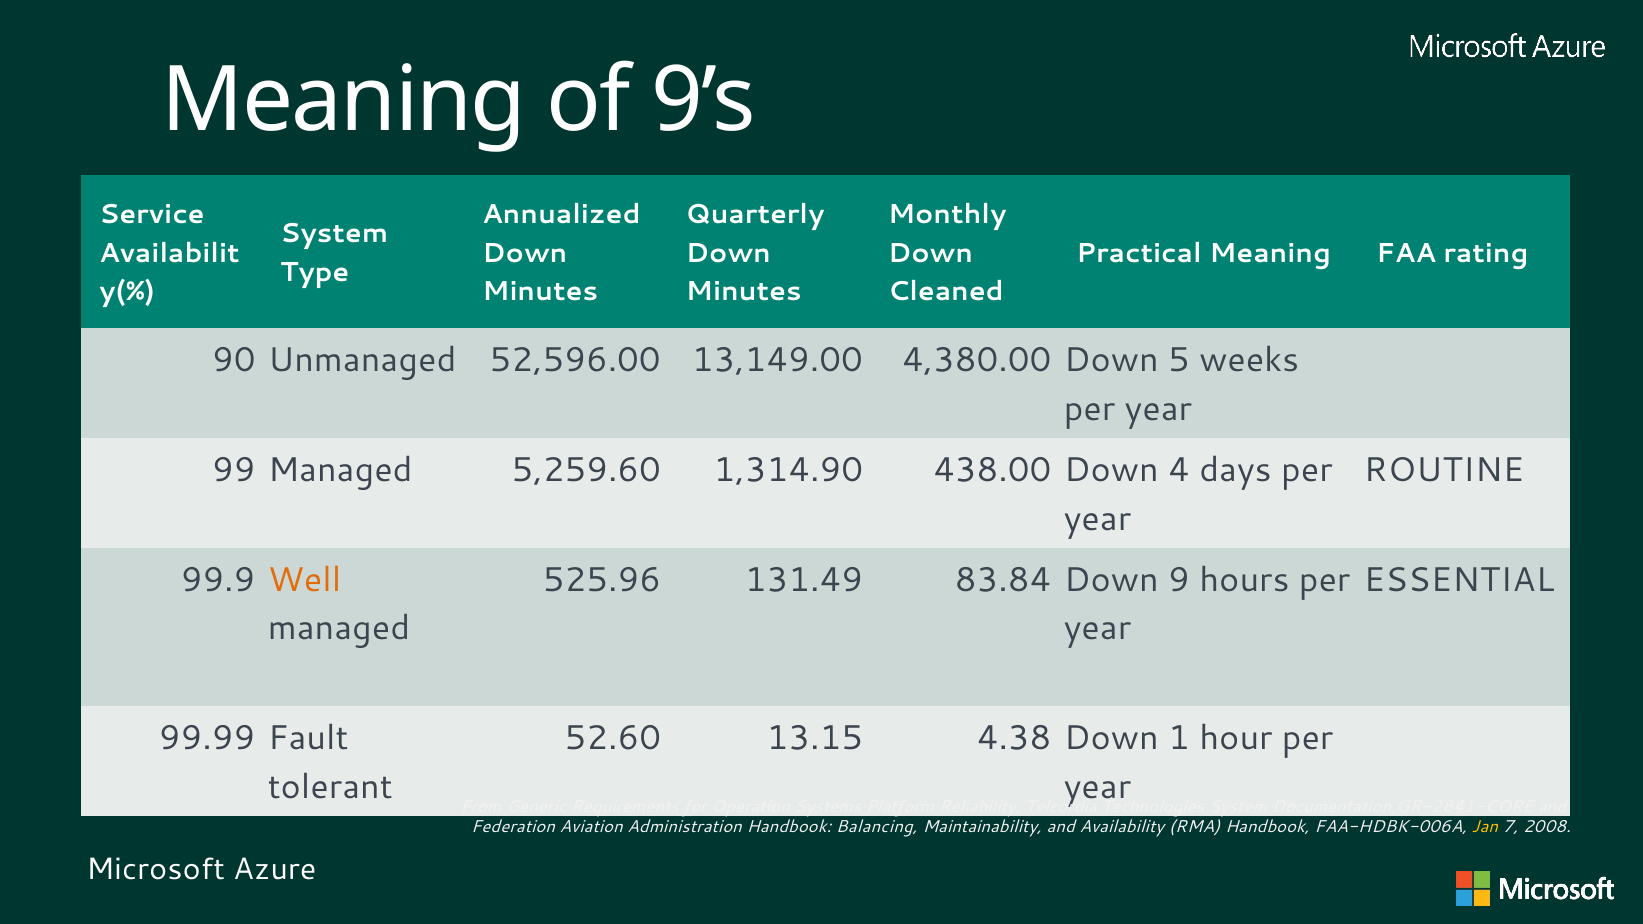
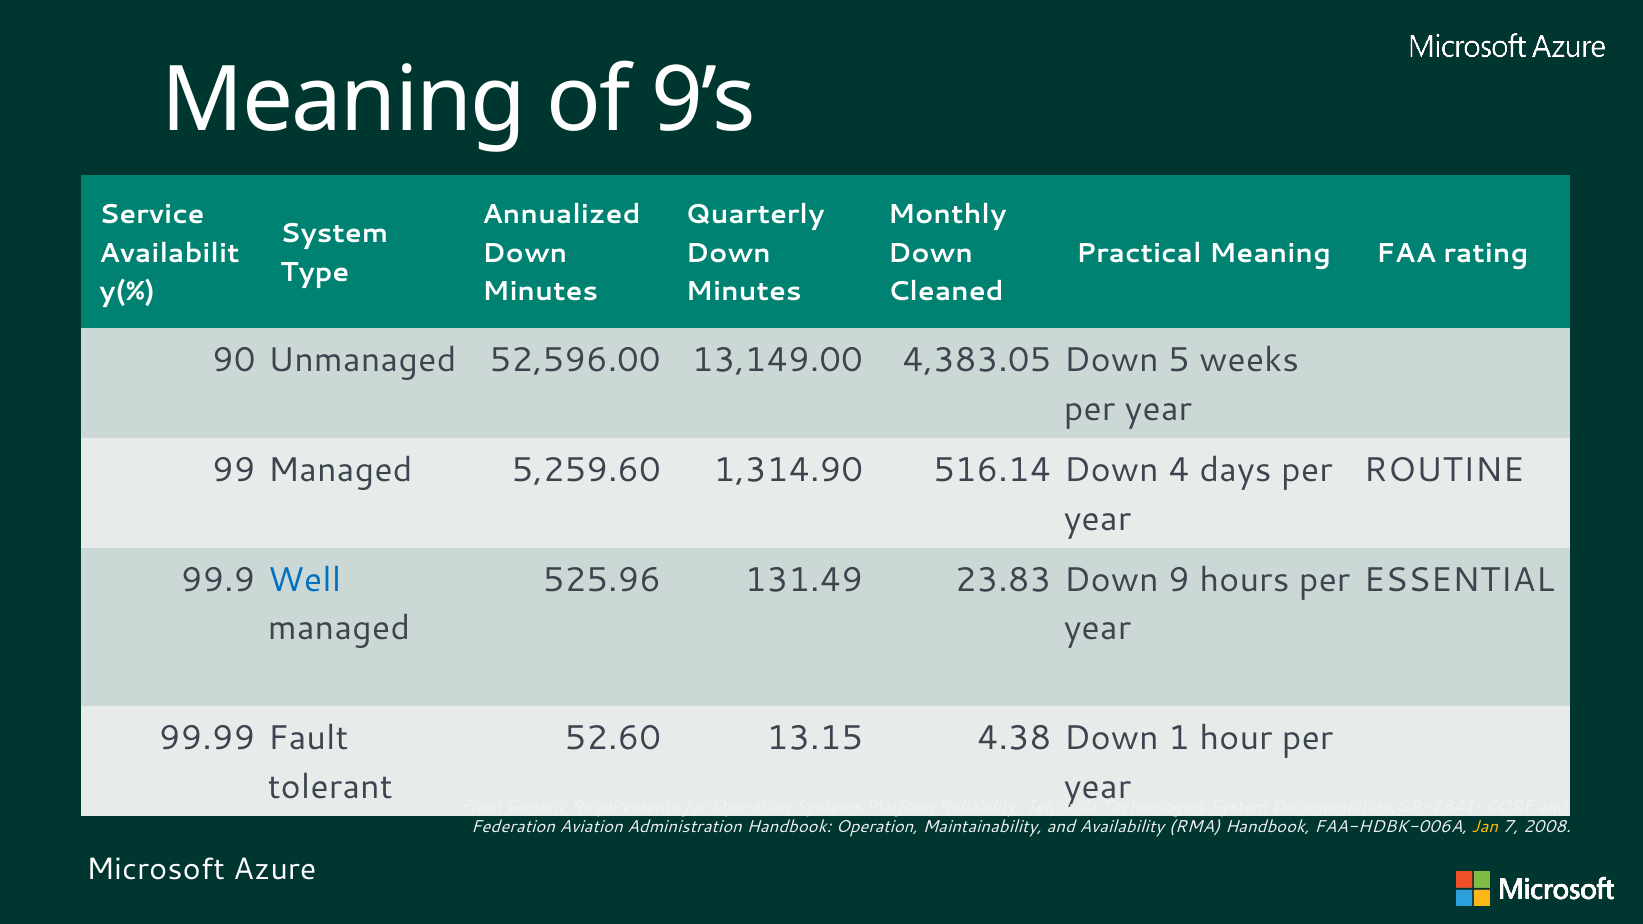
4,380.00: 4,380.00 -> 4,383.05 (977, 361)
438.00: 438.00 -> 516.14 (992, 470)
Well colour: orange -> blue (305, 580)
83.84: 83.84 -> 23.83 (1003, 580)
Handbook Balancing: Balancing -> Operation (877, 827)
